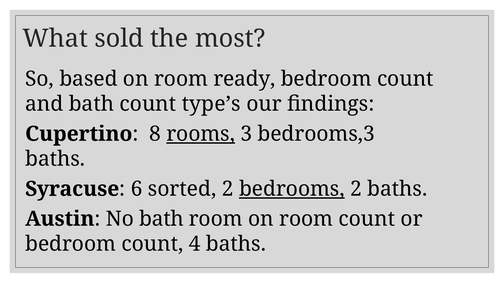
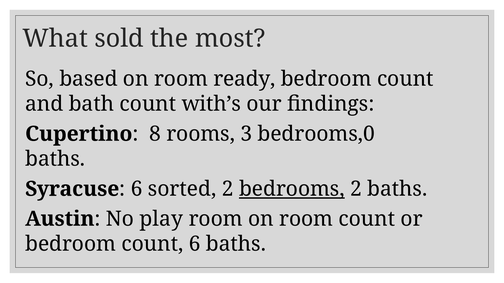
type’s: type’s -> with’s (211, 104)
rooms underline: present -> none (201, 134)
bedrooms,3: bedrooms,3 -> bedrooms,0 (316, 134)
No bath: bath -> play (161, 219)
count 4: 4 -> 6 (195, 244)
